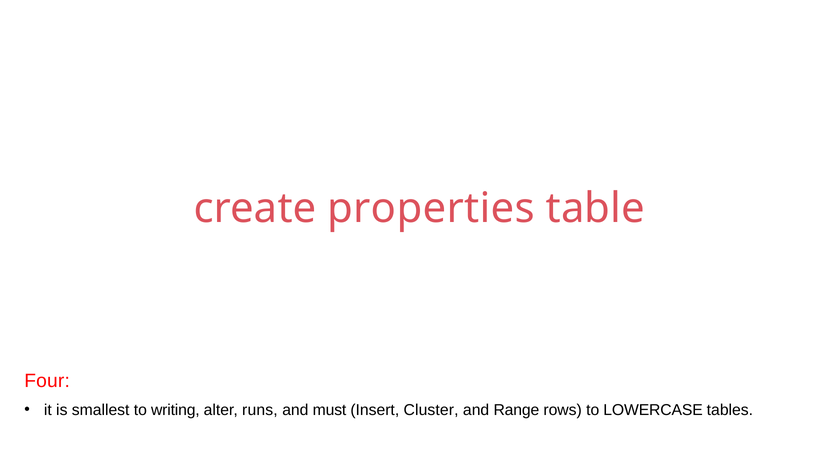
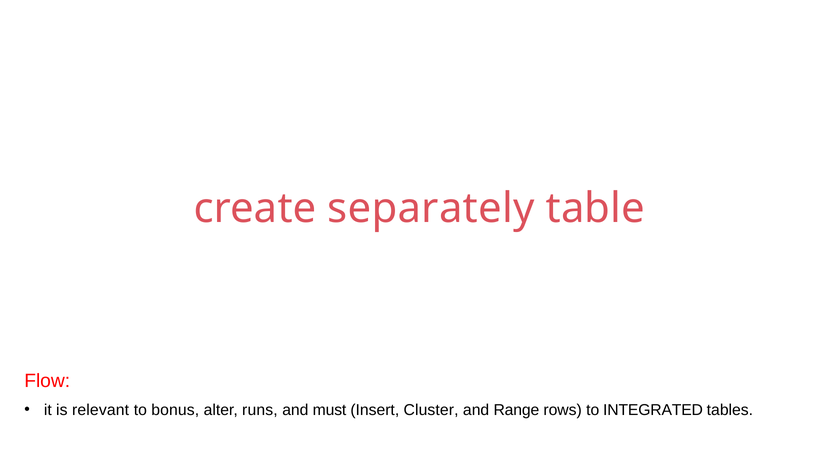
properties: properties -> separately (431, 209)
Four: Four -> Flow (47, 381)
smallest: smallest -> relevant (101, 410)
writing: writing -> bonus (175, 410)
LOWERCASE: LOWERCASE -> INTEGRATED (653, 410)
